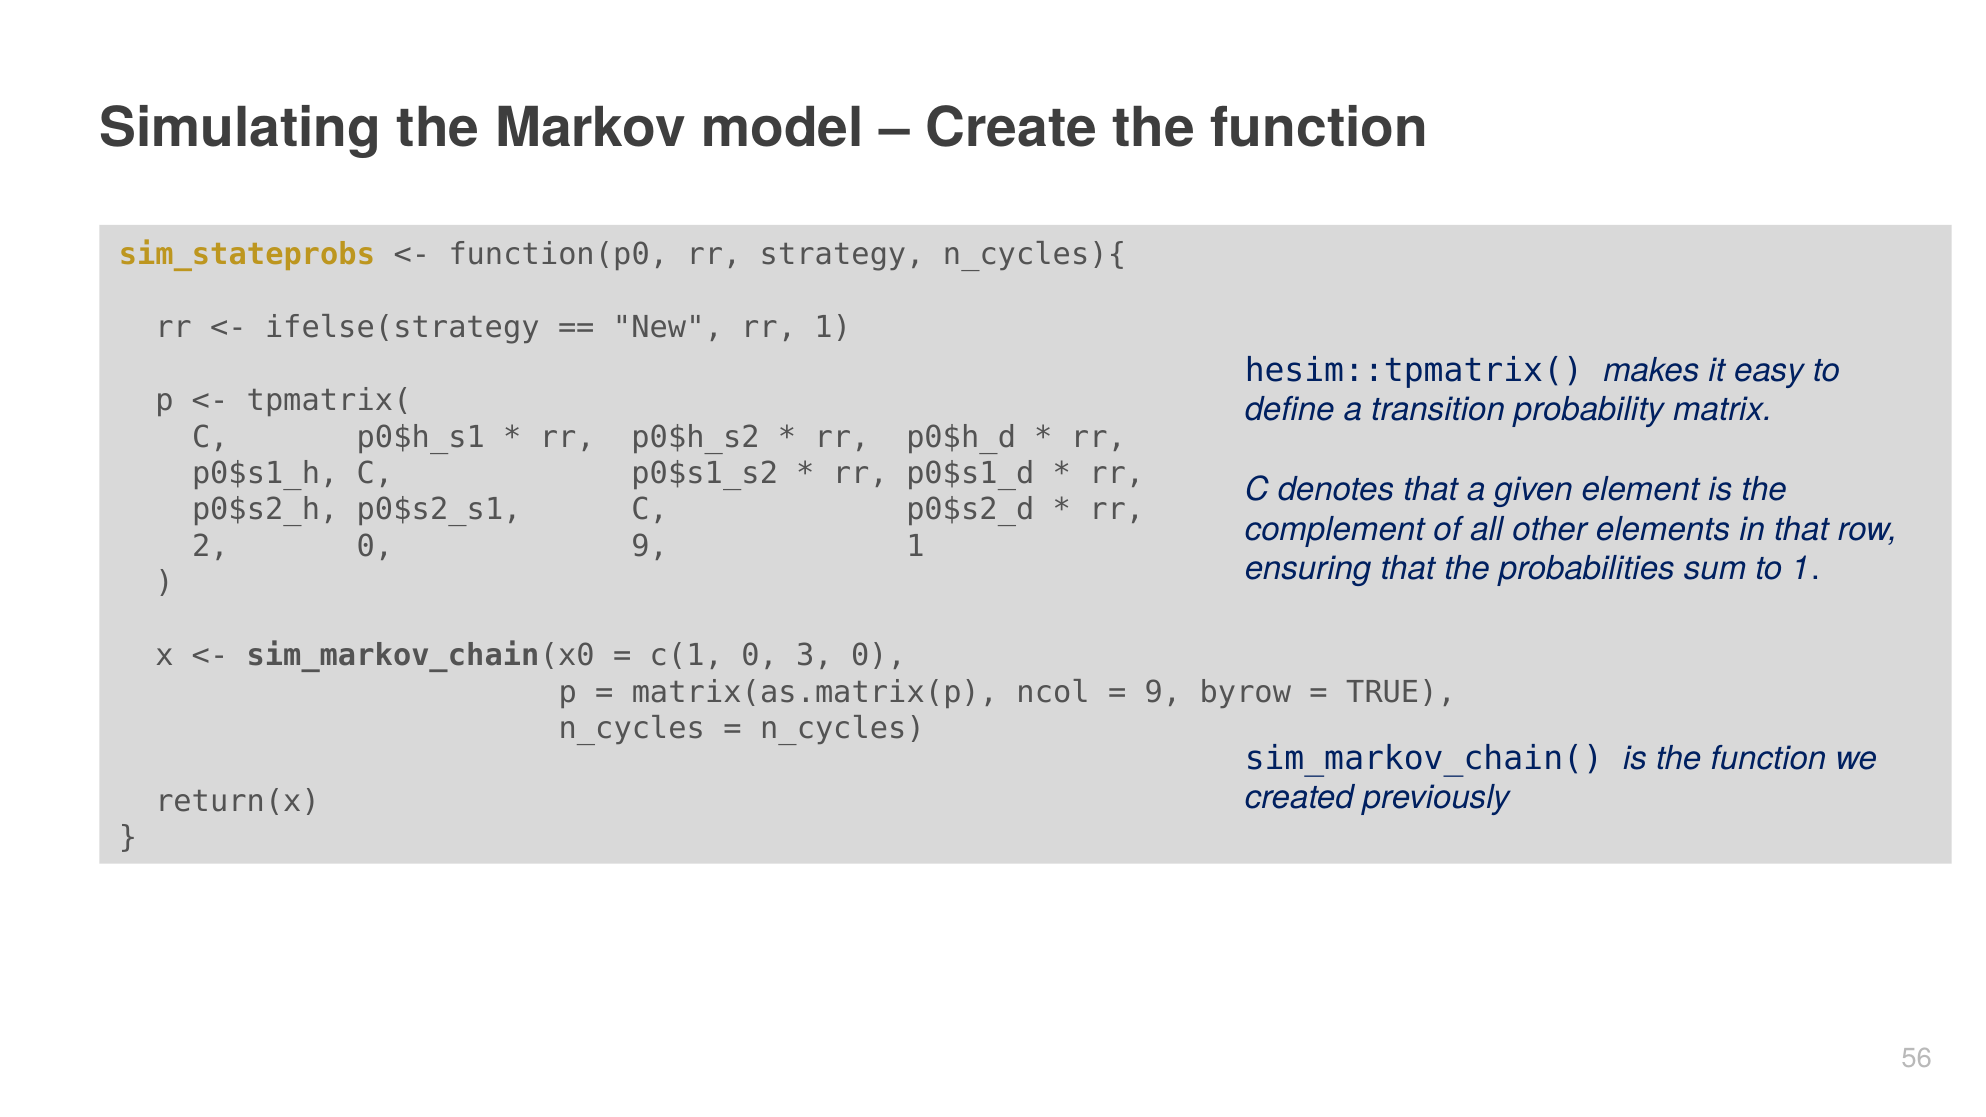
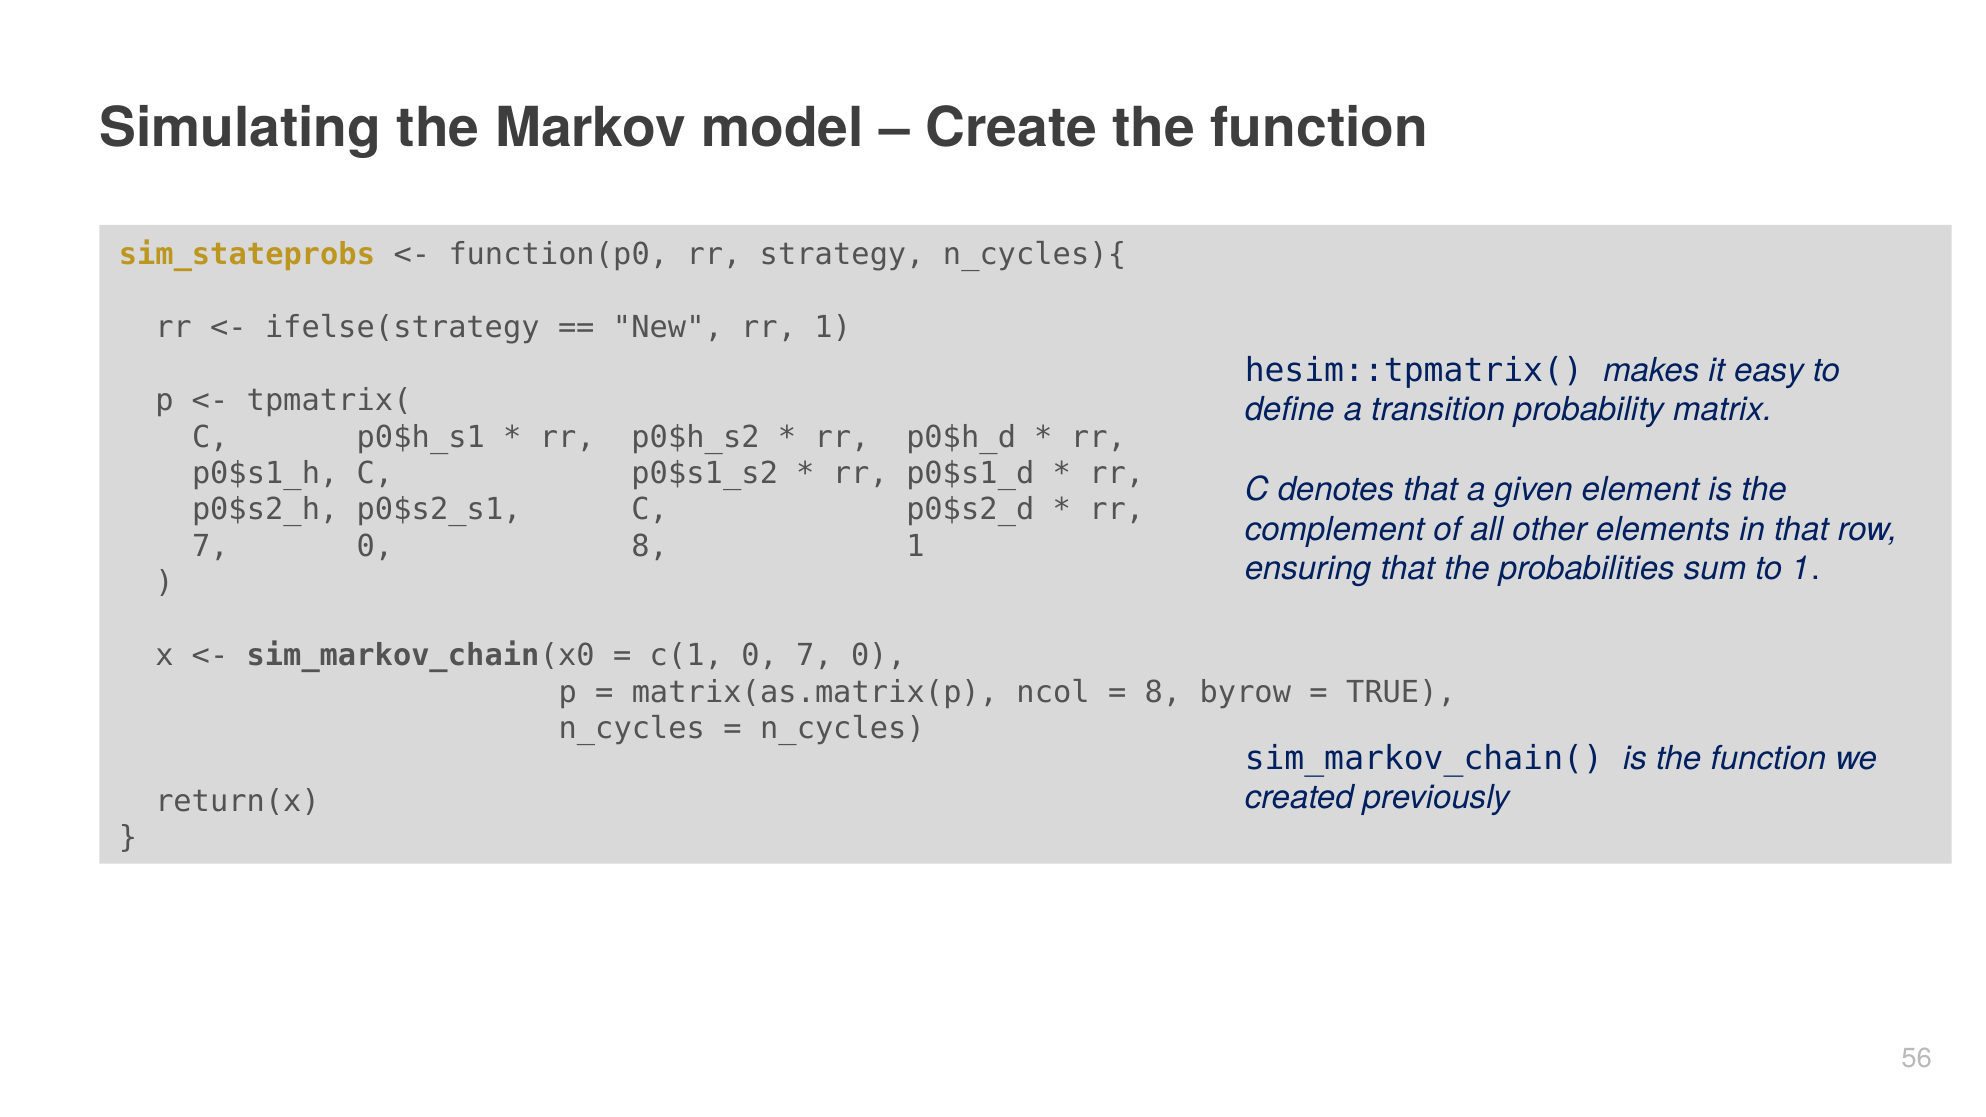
2: 2 -> 7 (210, 546)
0 9: 9 -> 8 (650, 546)
0 3: 3 -> 7 (814, 656)
9: 9 -> 8 (1163, 692)
